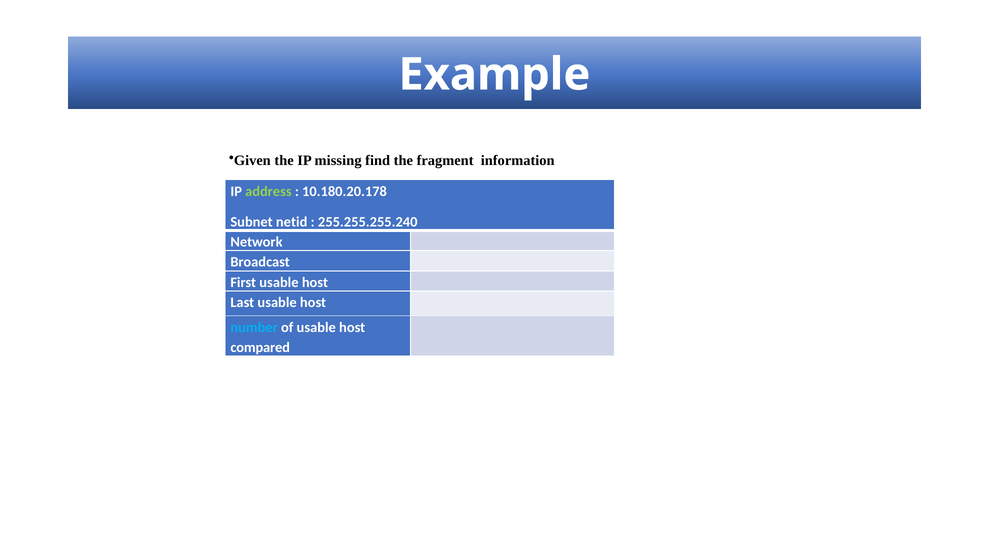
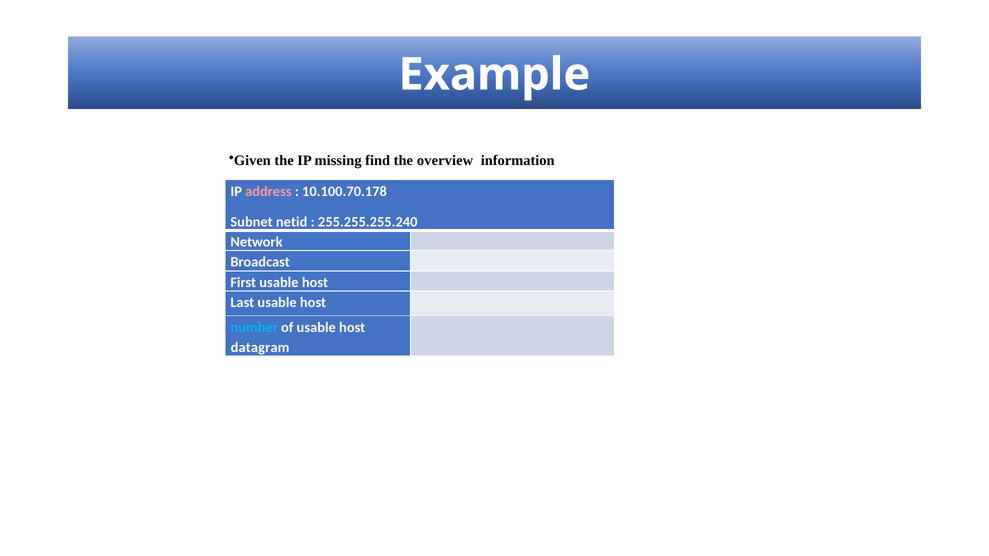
fragment: fragment -> overview (445, 160)
address colour: light green -> pink (268, 191)
10.180.20.178: 10.180.20.178 -> 10.100.70.178 (344, 191)
compared: compared -> datagram (260, 348)
